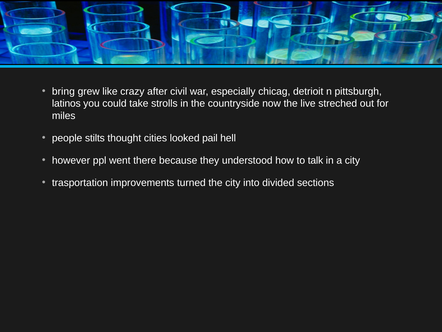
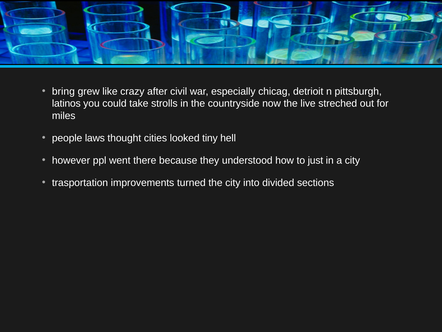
stilts: stilts -> laws (95, 138)
pail: pail -> tiny (210, 138)
talk: talk -> just (315, 160)
